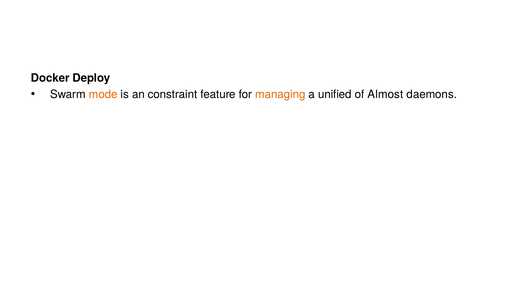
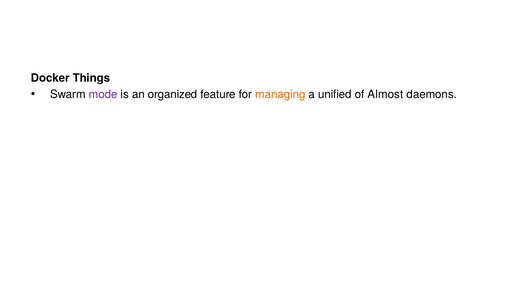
Deploy: Deploy -> Things (91, 78)
mode colour: orange -> purple (103, 94)
constraint: constraint -> organized (173, 94)
